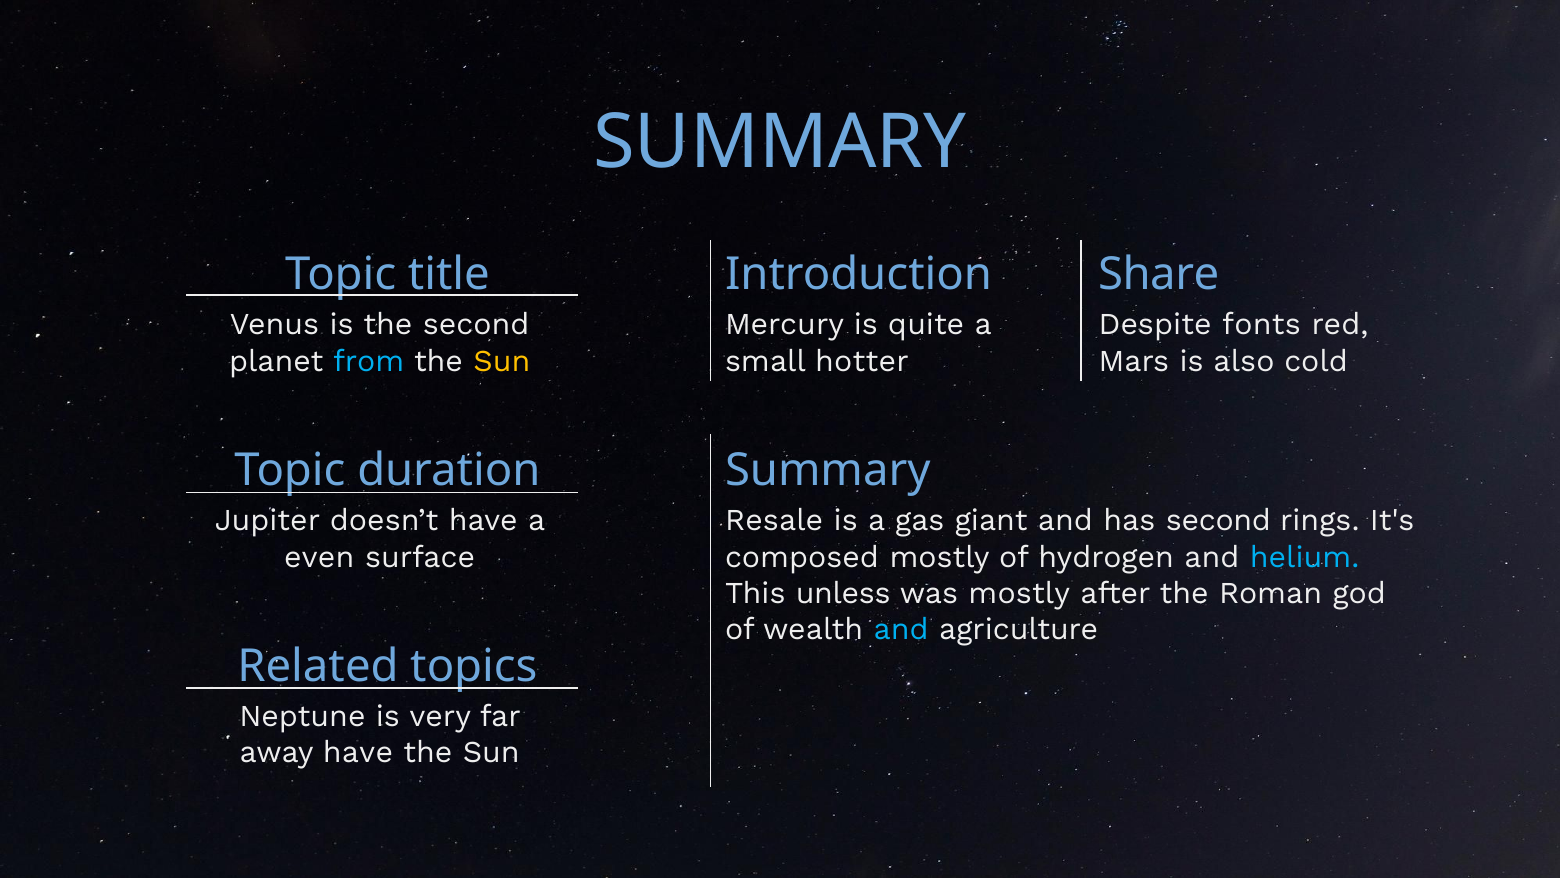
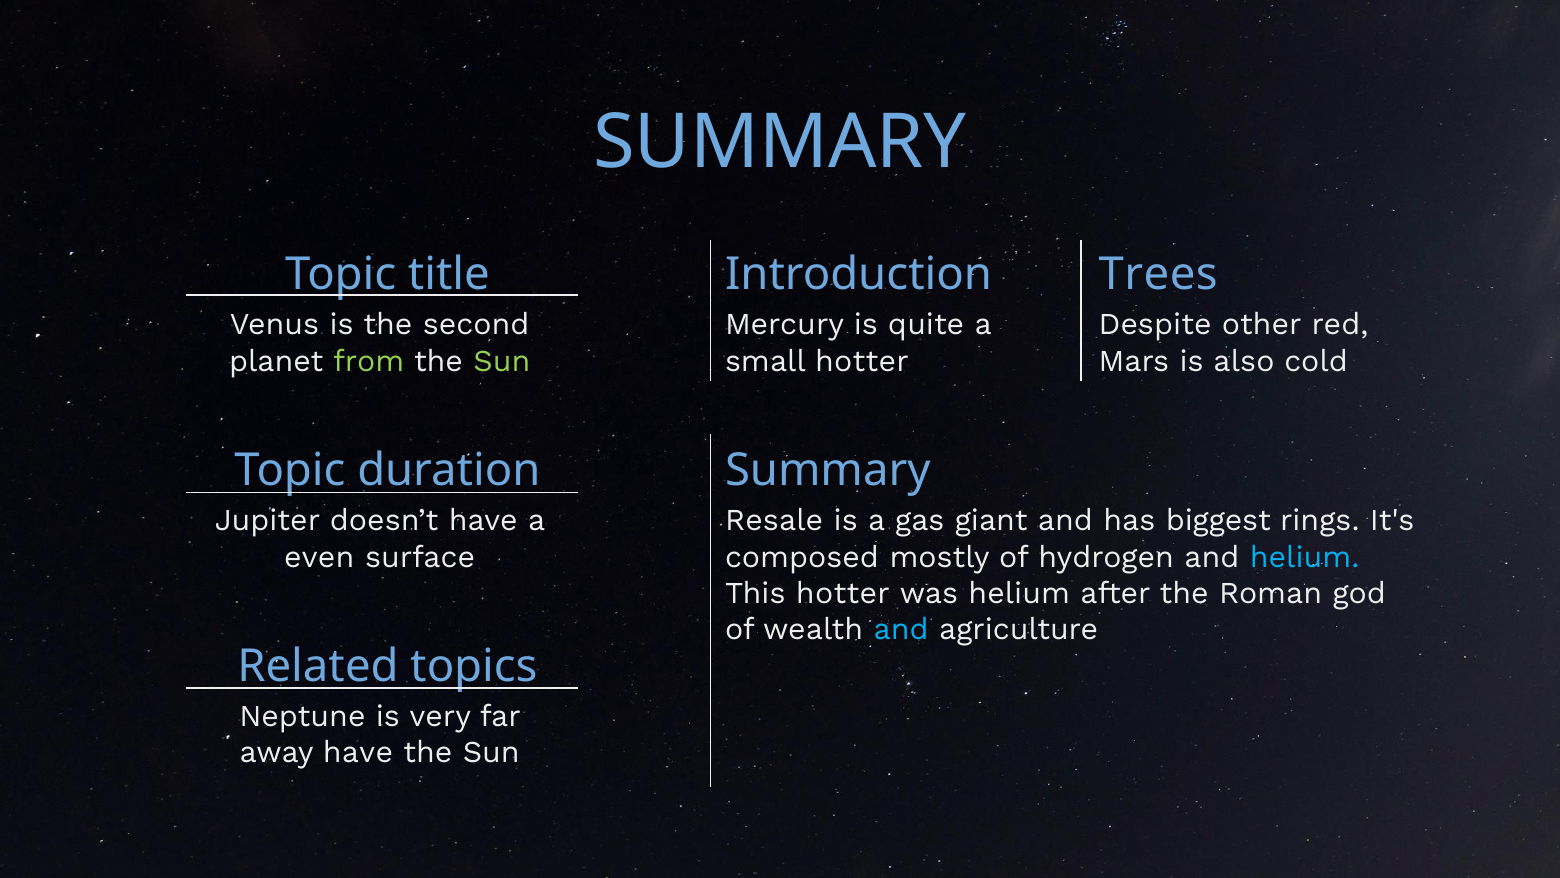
Share: Share -> Trees (1158, 275)
fonts: fonts -> other (1262, 325)
from colour: light blue -> light green (369, 361)
Sun colour: yellow -> light green (502, 361)
has second: second -> biggest (1218, 520)
This unless: unless -> hotter (843, 593)
was mostly: mostly -> helium (1019, 593)
